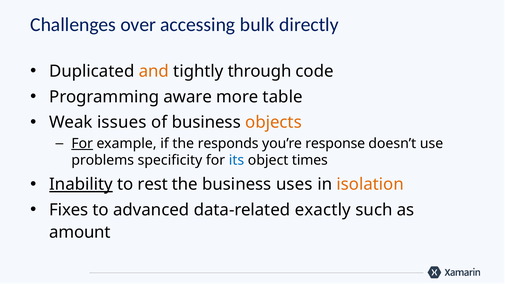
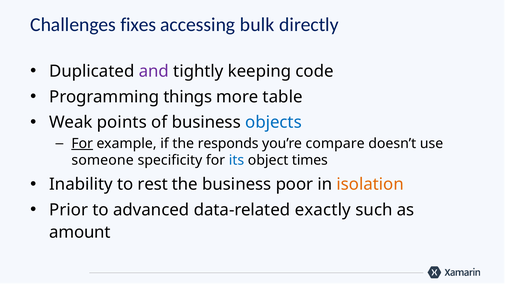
over: over -> fixes (138, 25)
and colour: orange -> purple (154, 71)
through: through -> keeping (259, 71)
aware: aware -> things (188, 97)
issues: issues -> points (122, 122)
objects colour: orange -> blue (273, 122)
response: response -> compare (335, 144)
problems: problems -> someone (103, 160)
Inability underline: present -> none (81, 184)
uses: uses -> poor (294, 184)
Fixes: Fixes -> Prior (69, 210)
